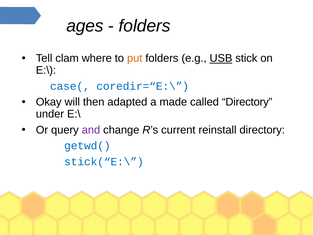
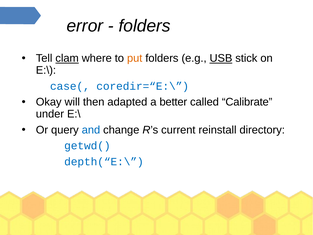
ages: ages -> error (85, 26)
clam underline: none -> present (67, 58)
made: made -> better (173, 102)
called Directory: Directory -> Calibrate (247, 102)
and colour: purple -> blue (91, 130)
stick(“E:\: stick(“E:\ -> depth(“E:\ (104, 161)
